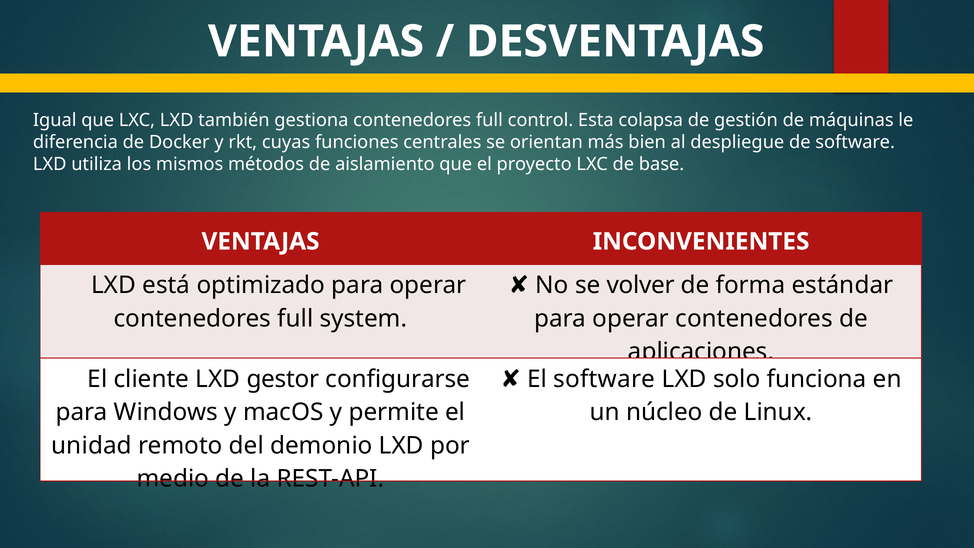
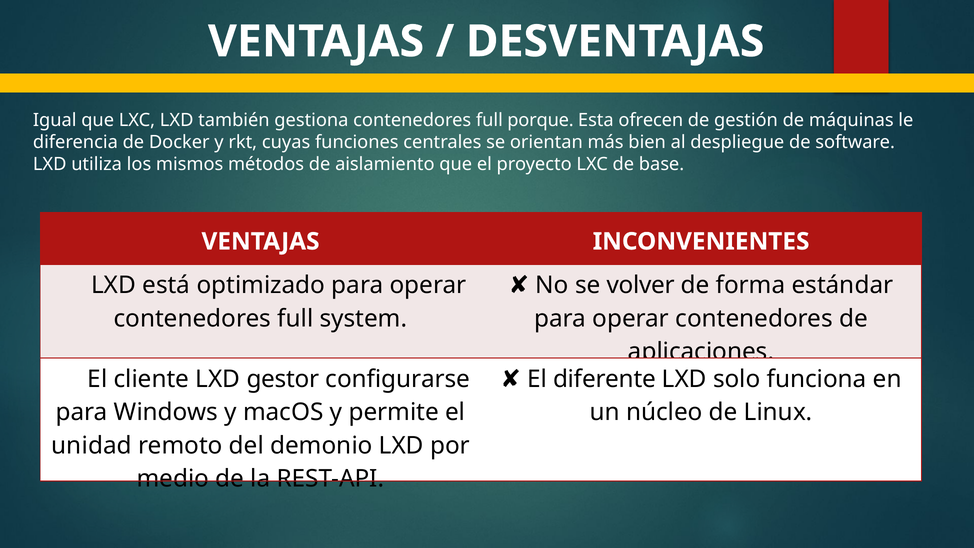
control: control -> porque (541, 120)
colapsa: colapsa -> ofrecen (651, 120)
El software: software -> diferente (605, 379)
